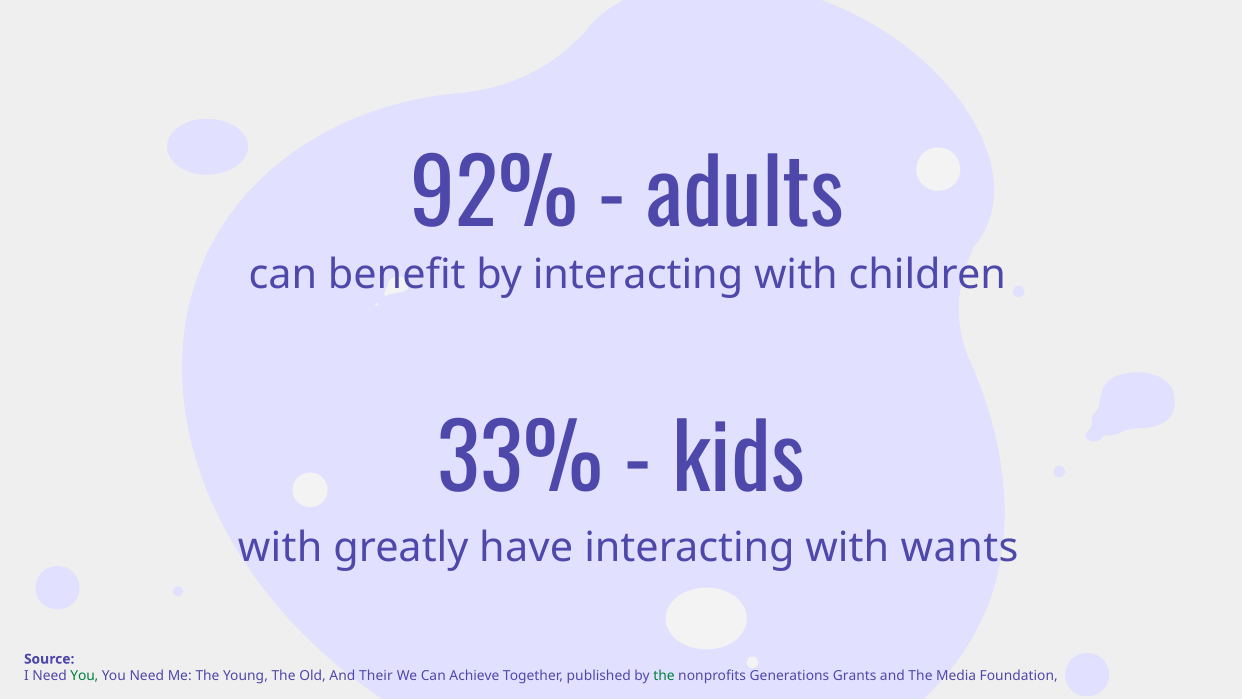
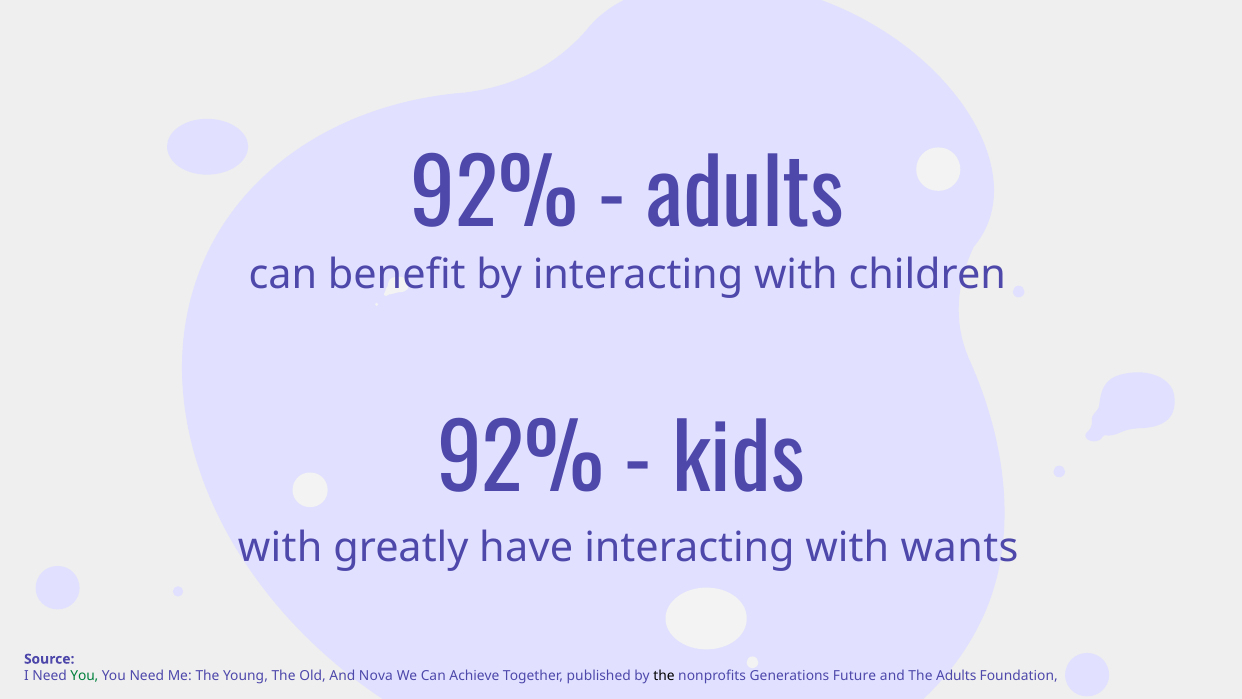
33%: 33% -> 92% (521, 461)
Their: Their -> Nova (376, 675)
the colour: green -> black (664, 675)
Grants: Grants -> Future (855, 675)
The Media: Media -> Adults (956, 675)
